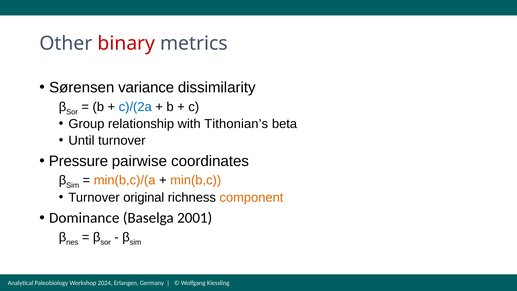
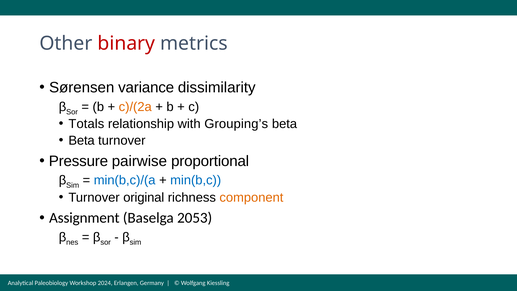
c)/(2a colour: blue -> orange (135, 107)
Group: Group -> Totals (86, 124)
Tithonian’s: Tithonian’s -> Grouping’s (236, 124)
Until: Until -> Beta (82, 140)
coordinates: coordinates -> proportional (210, 161)
min(b,c)/(a colour: orange -> blue (125, 180)
min(b,c colour: orange -> blue (196, 180)
Dominance: Dominance -> Assignment (84, 218)
2001: 2001 -> 2053 (195, 218)
